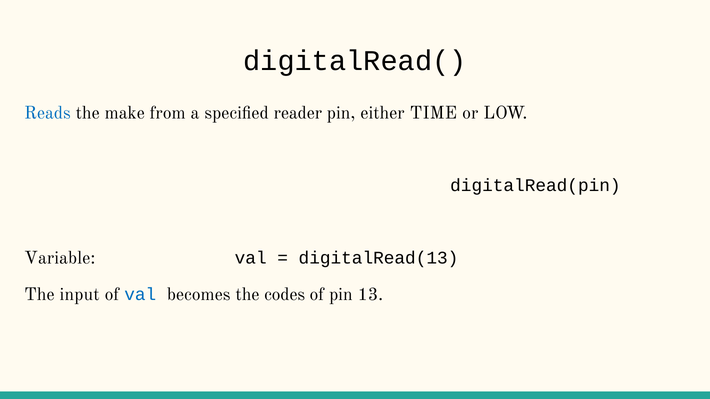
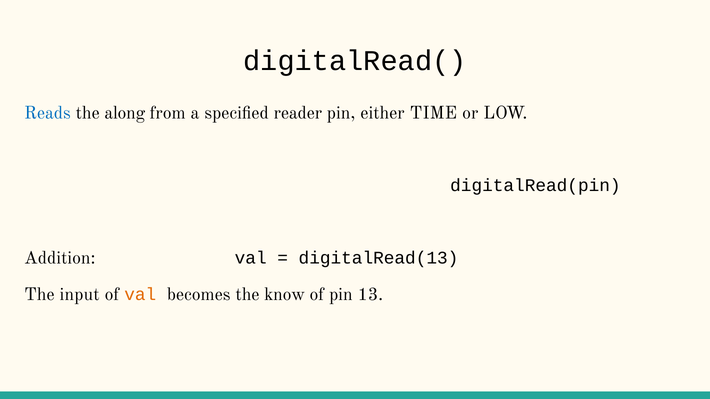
make: make -> along (125, 113)
Variable: Variable -> Addition (60, 258)
val colour: blue -> orange (140, 295)
codes: codes -> know (285, 295)
